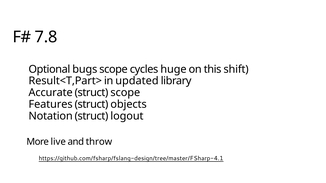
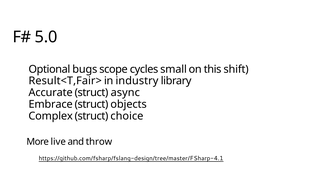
7.8: 7.8 -> 5.0 (46, 37)
huge: huge -> small (174, 69)
Result<T,Part>: Result<T,Part> -> Result<T,Fair> (65, 81)
updated: updated -> industry (137, 81)
struct scope: scope -> async (125, 93)
Features: Features -> Embrace (51, 105)
Notation: Notation -> Complex (51, 116)
logout: logout -> choice (127, 116)
